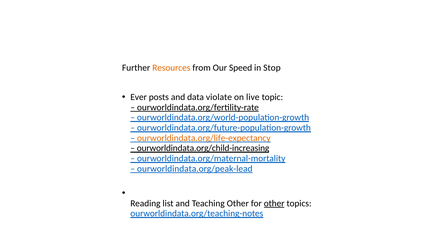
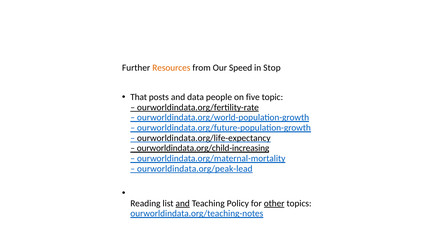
Ever: Ever -> That (139, 97)
violate: violate -> people (219, 97)
live: live -> five (253, 97)
ourworldindata.org/life-expectancy colour: orange -> black (204, 138)
and underline: none -> present (183, 203)
Teaching Other: Other -> Policy (238, 203)
